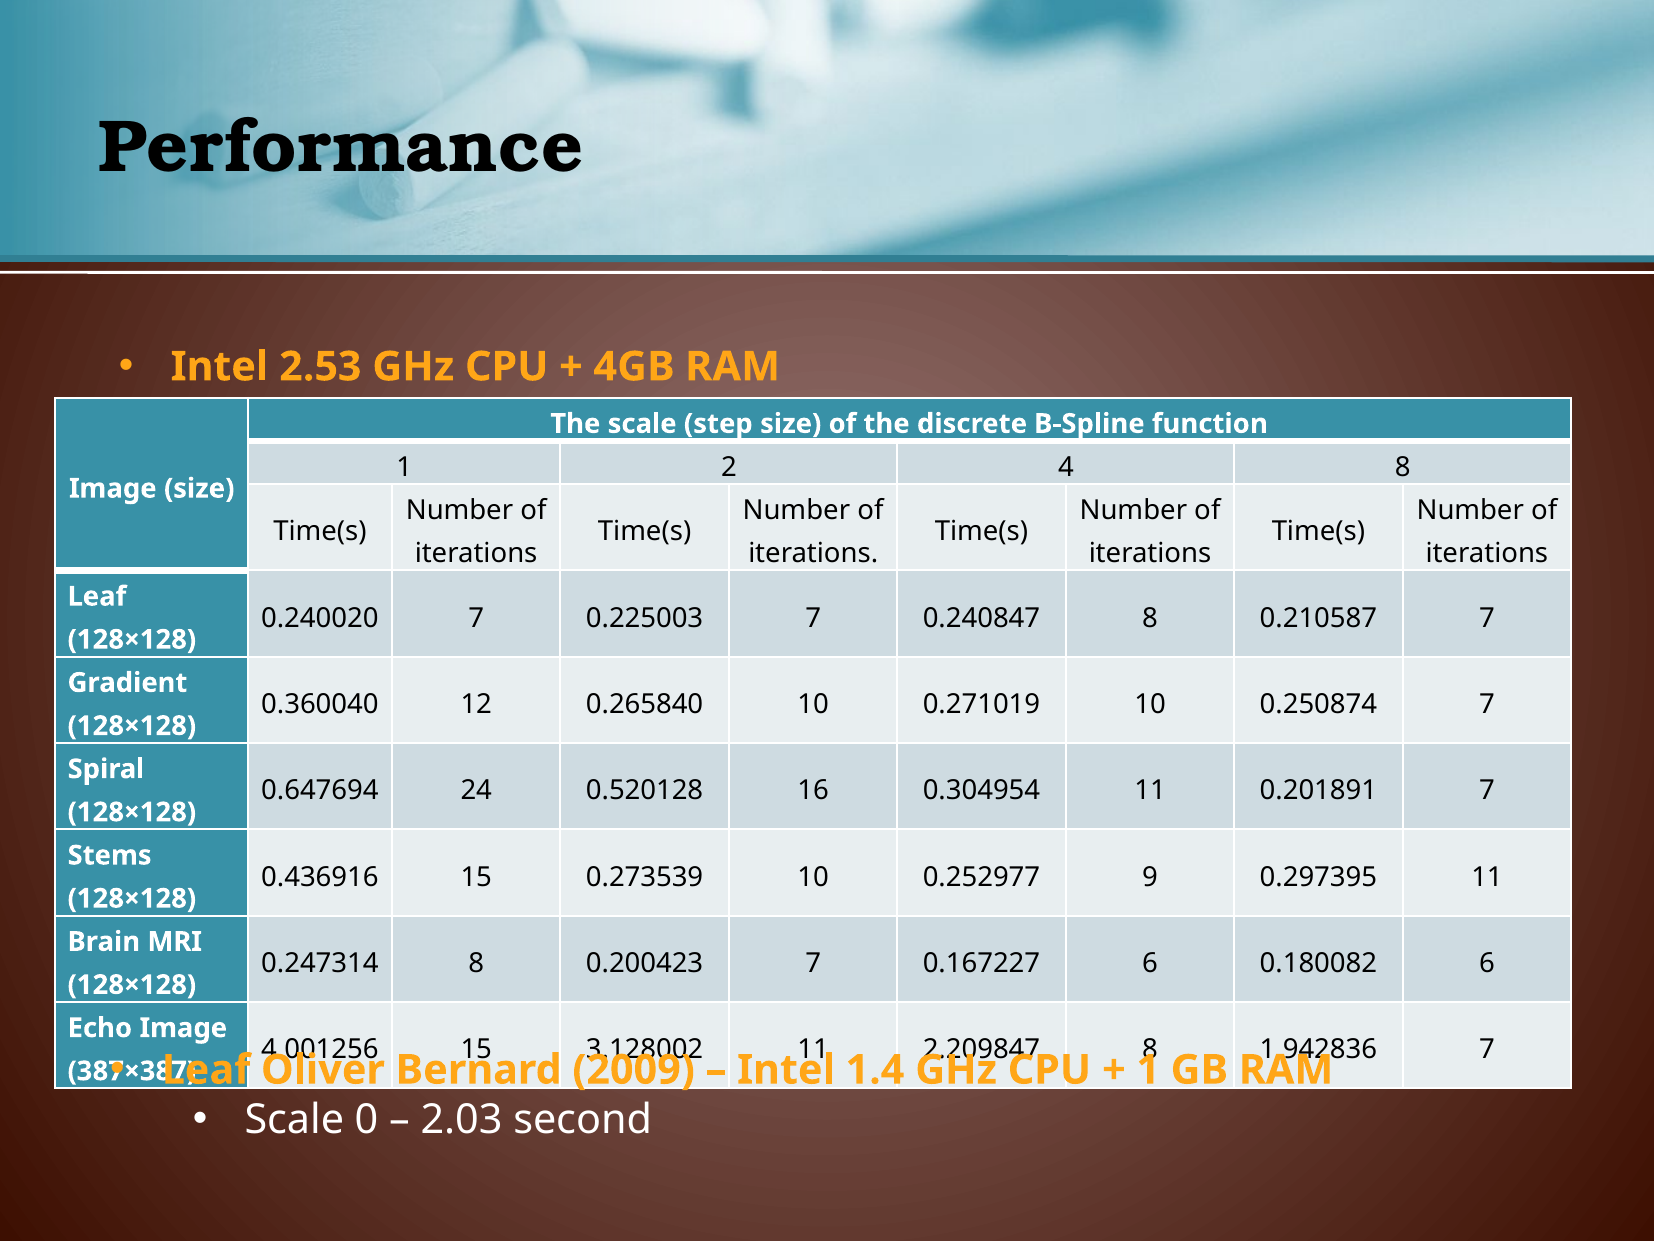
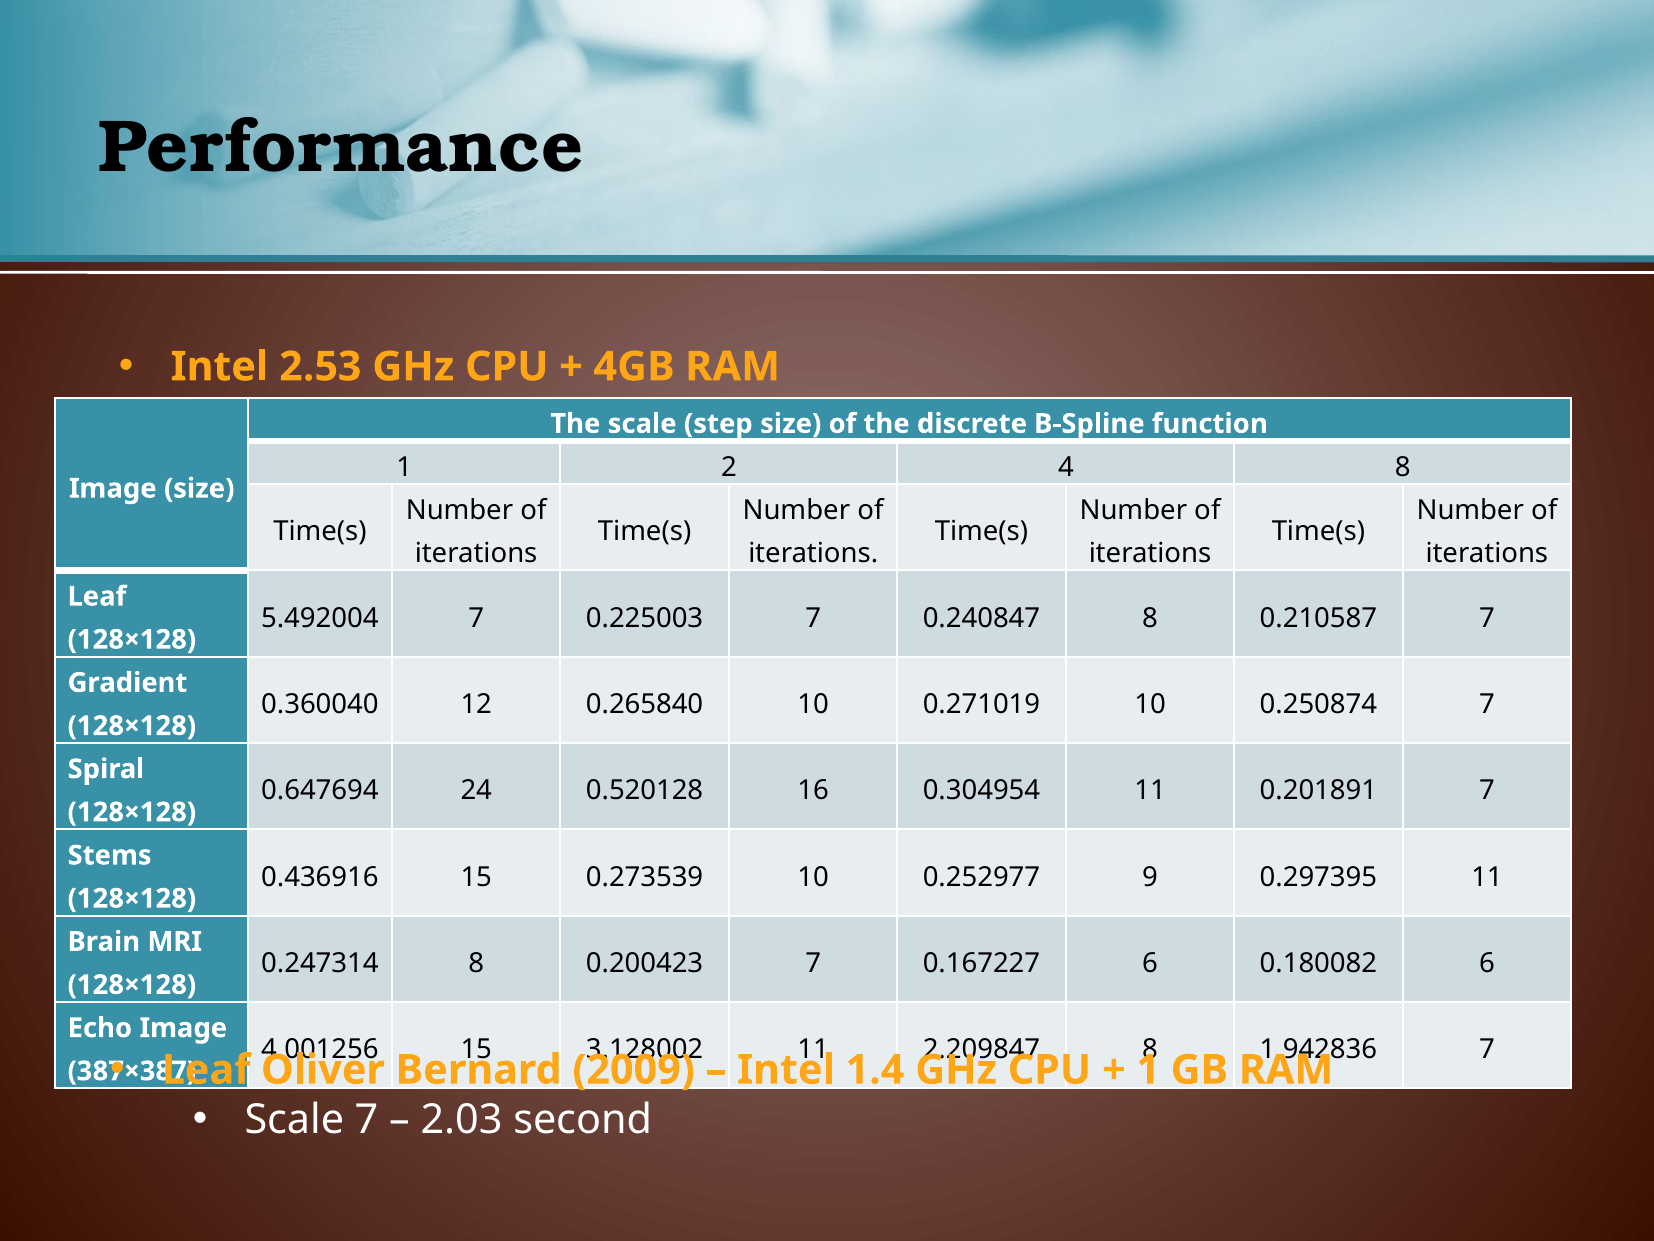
0.240020: 0.240020 -> 5.492004 (320, 618)
Scale 0: 0 -> 7 (367, 1119)
